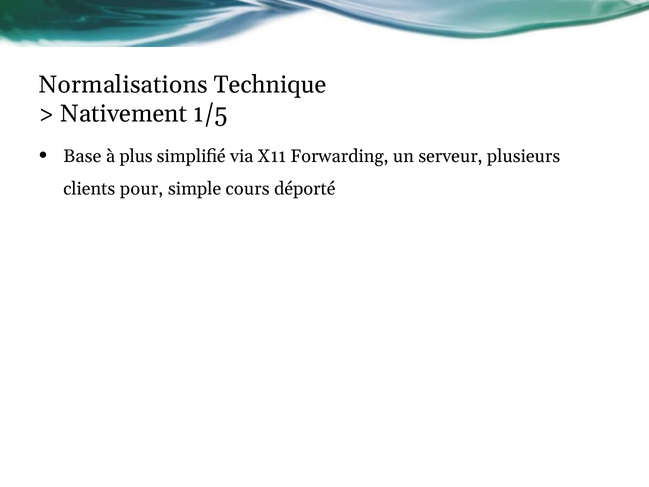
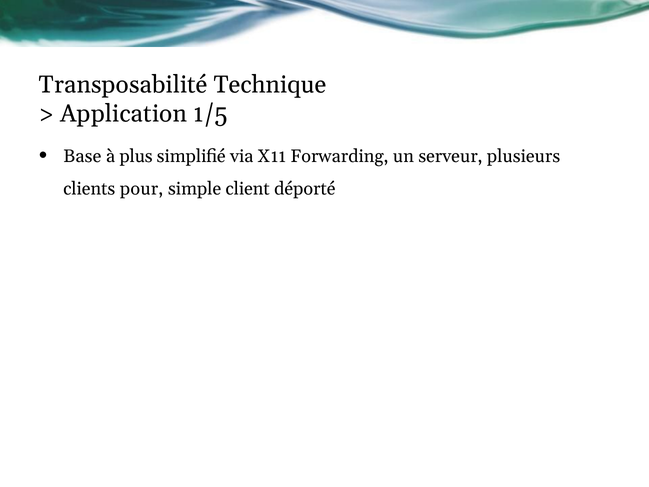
Normalisations: Normalisations -> Transposabilité (123, 84)
Nativement: Nativement -> Application (124, 114)
cours: cours -> client (248, 188)
